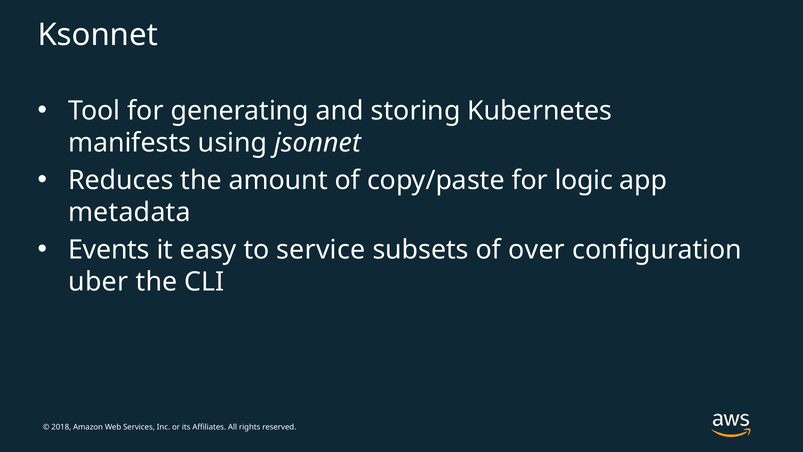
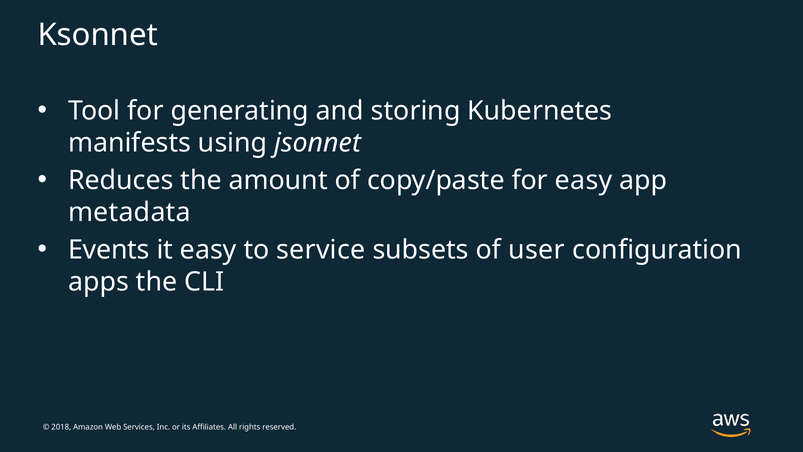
for logic: logic -> easy (584, 180)
over: over -> user (537, 250)
uber: uber -> apps (98, 282)
